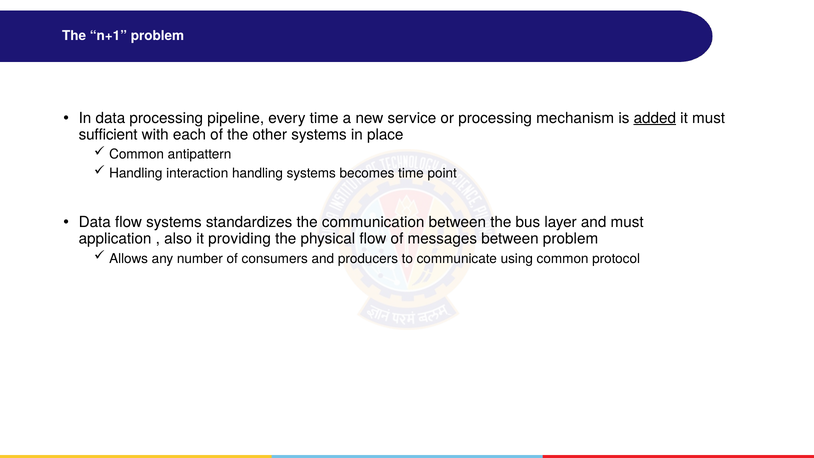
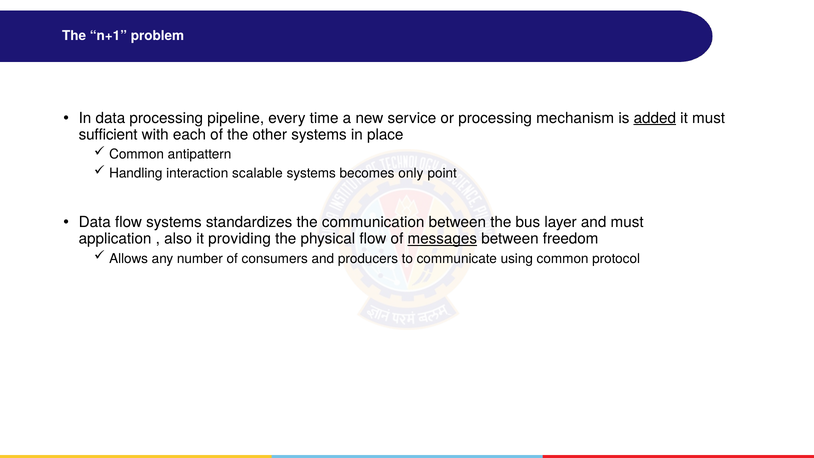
interaction handling: handling -> scalable (257, 173)
becomes time: time -> only (411, 173)
messages underline: none -> present (442, 239)
between problem: problem -> freedom (571, 239)
